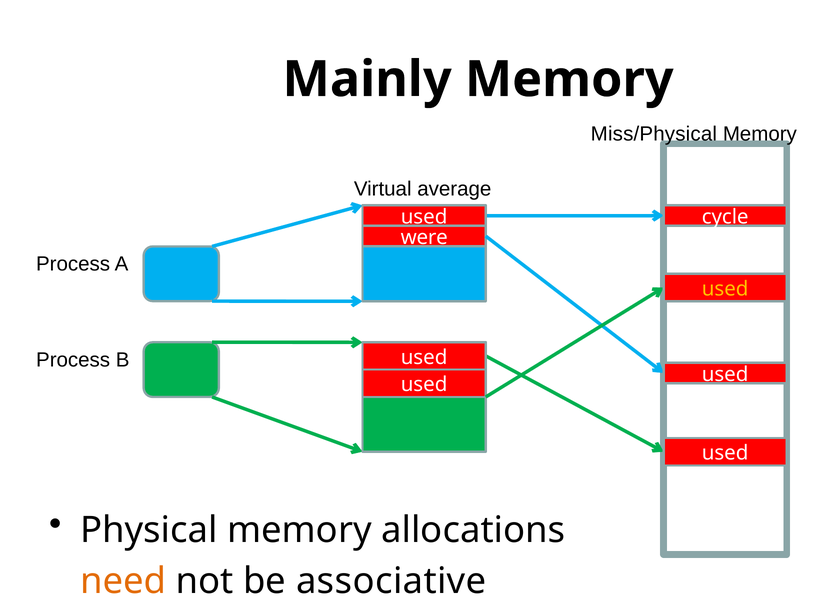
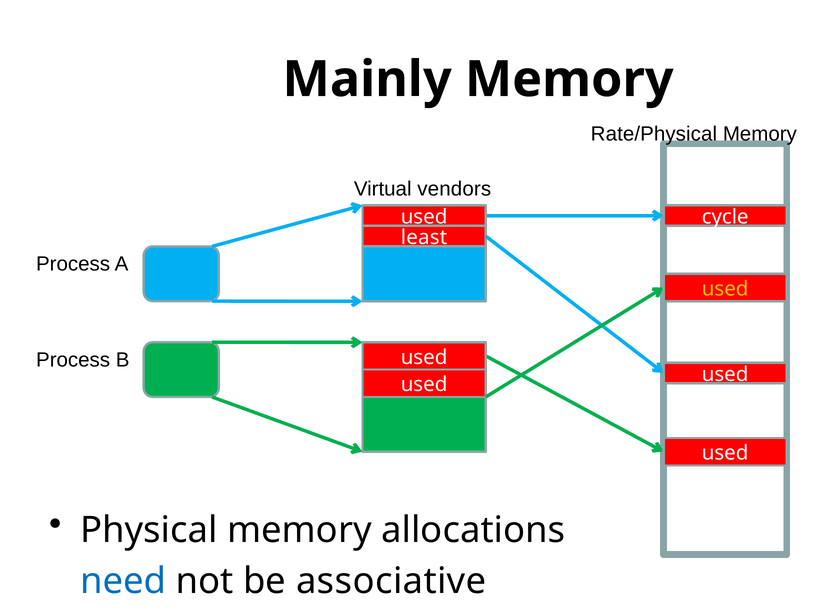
Miss/Physical: Miss/Physical -> Rate/Physical (654, 134)
average: average -> vendors (454, 189)
were: were -> least (424, 237)
need colour: orange -> blue (123, 581)
